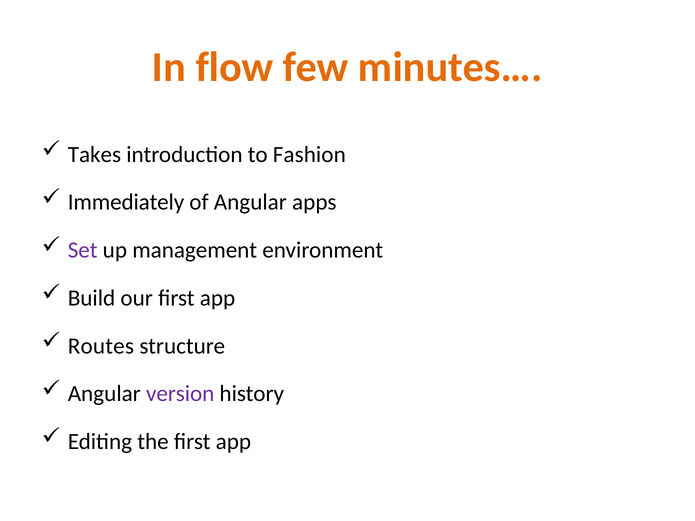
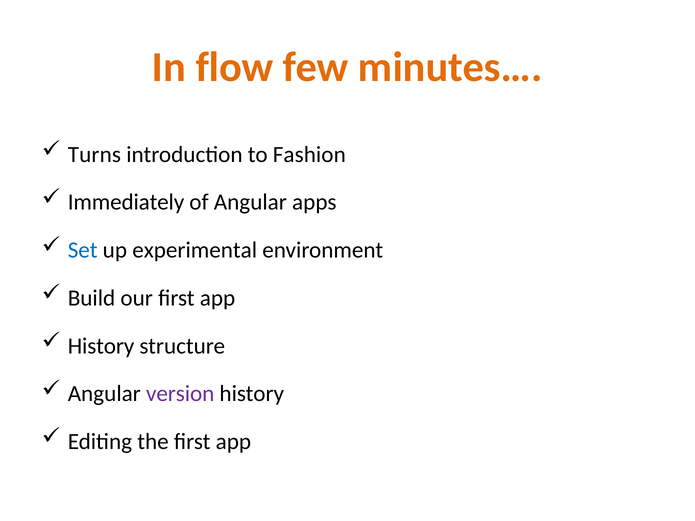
Takes: Takes -> Turns (94, 155)
Set colour: purple -> blue (83, 250)
management: management -> experimental (195, 250)
Routes: Routes -> History (101, 346)
